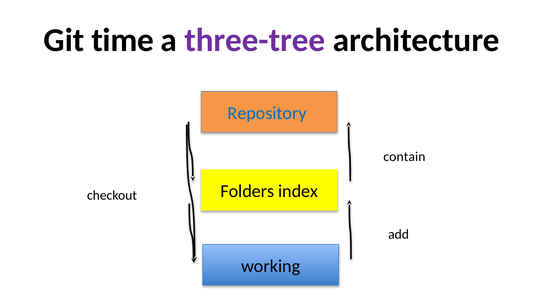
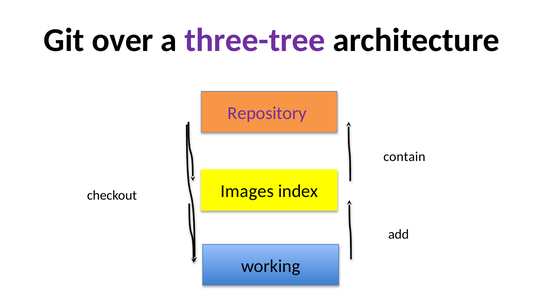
time: time -> over (123, 40)
Repository colour: blue -> purple (267, 113)
Folders: Folders -> Images (247, 191)
